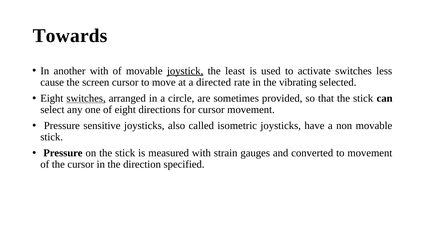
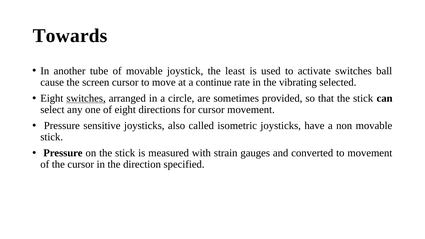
another with: with -> tube (99, 71)
joystick underline: present -> none (185, 71)
less: less -> ball (384, 71)
directed: directed -> continue (214, 82)
